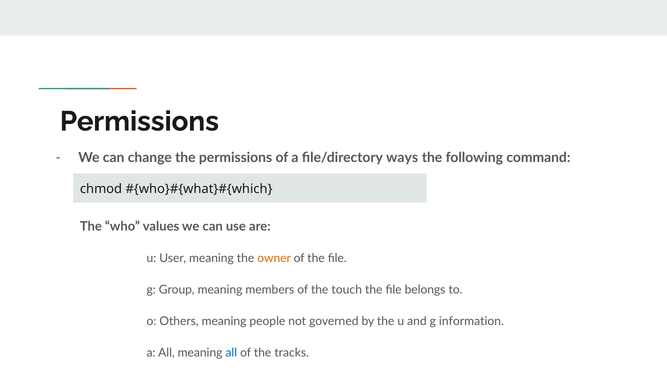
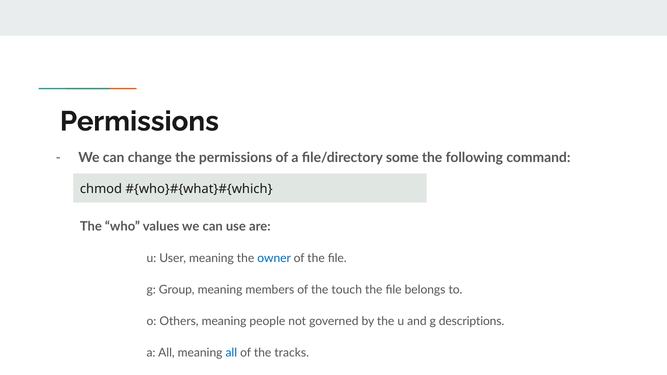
ways: ways -> some (402, 158)
owner colour: orange -> blue (274, 259)
information: information -> descriptions (472, 321)
